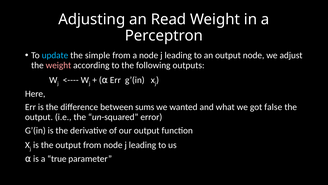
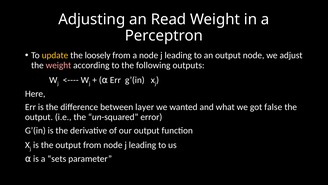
update colour: light blue -> yellow (55, 55)
simple: simple -> loosely (98, 55)
sums: sums -> layer (145, 107)
true: true -> sets (57, 158)
